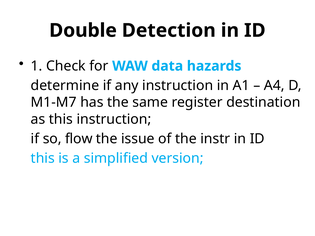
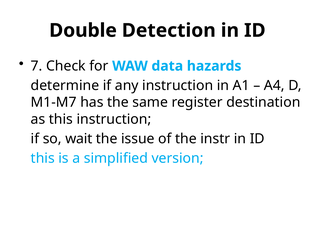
1: 1 -> 7 (37, 66)
flow: flow -> wait (79, 139)
